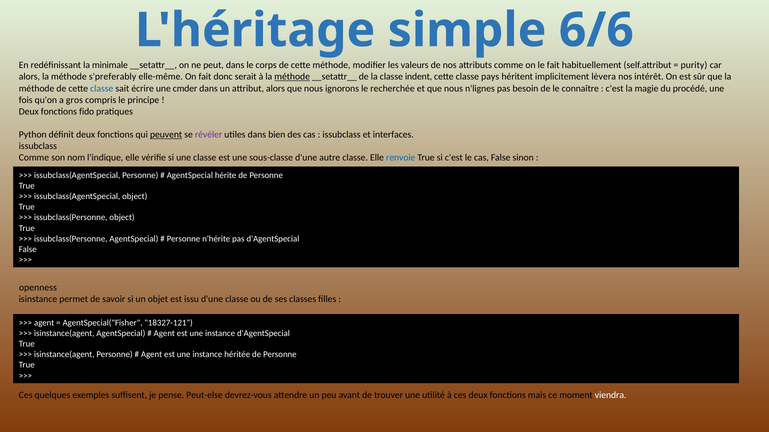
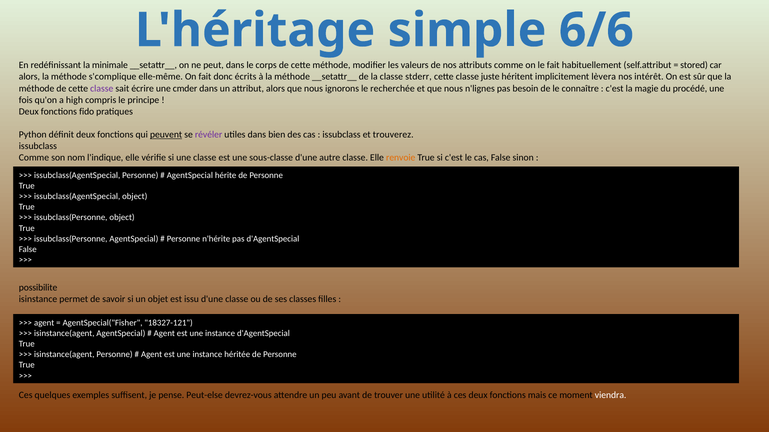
purity: purity -> stored (694, 65)
s'preferably: s'preferably -> s'complique (113, 77)
serait: serait -> écrits (246, 77)
méthode underline: present -> none (292, 77)
indent: indent -> stderr (418, 77)
pays: pays -> juste (490, 77)
classe colour: blue -> purple (102, 88)
gros: gros -> high (74, 100)
interfaces: interfaces -> trouverez (393, 135)
renvoie colour: blue -> orange (401, 158)
openness: openness -> possibilite (38, 288)
